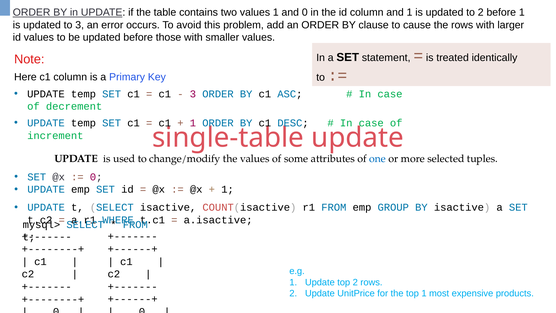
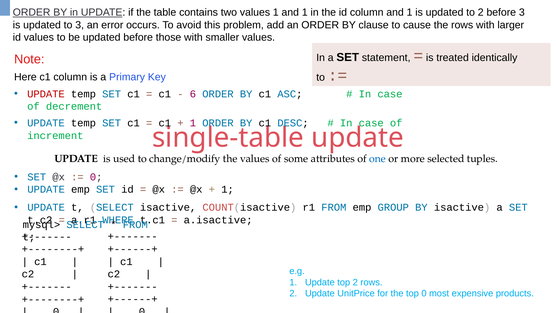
1 and 0: 0 -> 1 (305, 12)
before 1: 1 -> 3 (522, 12)
UPDATE colour: black -> red (46, 94)
3: 3 -> 6 (193, 94)
top 1: 1 -> 0 (424, 293)
